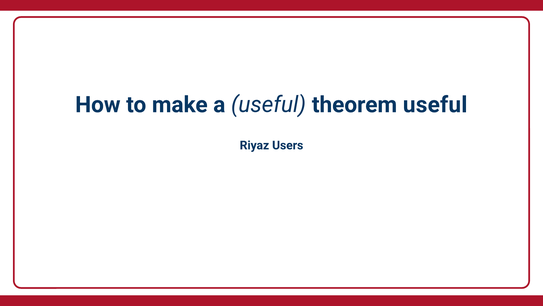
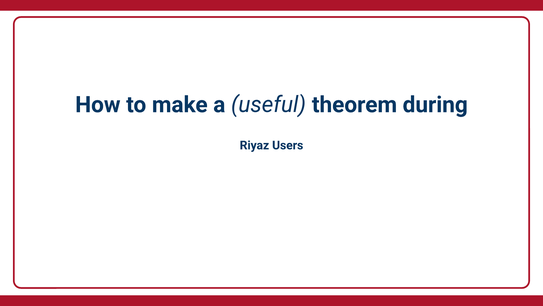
theorem useful: useful -> during (435, 105)
